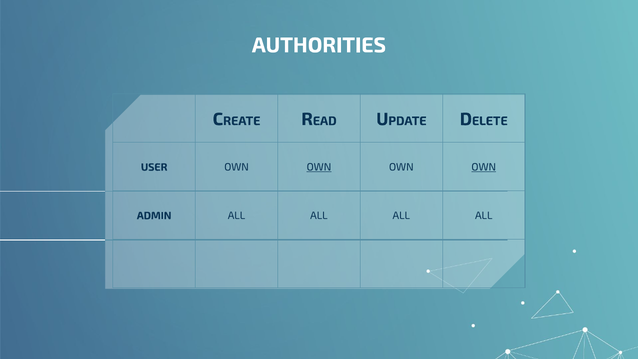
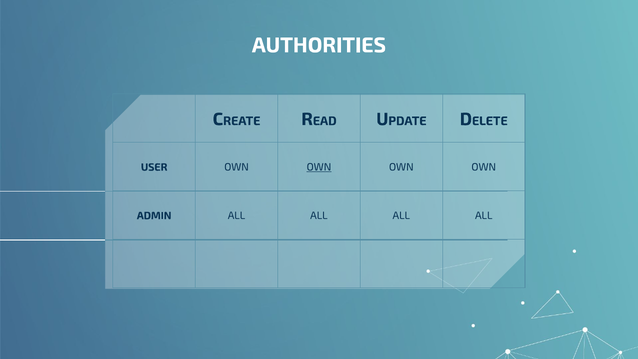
OWN underline: present -> none (484, 167)
